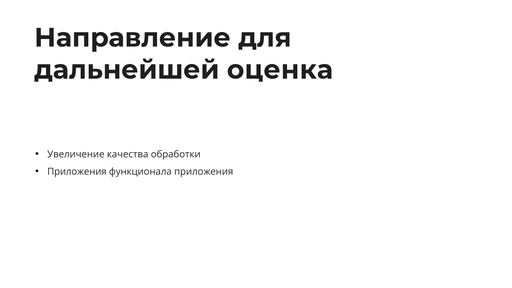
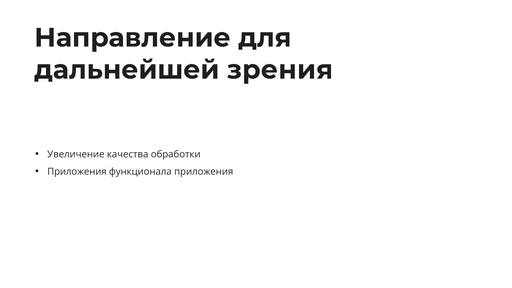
оценка: оценка -> зрения (280, 70)
